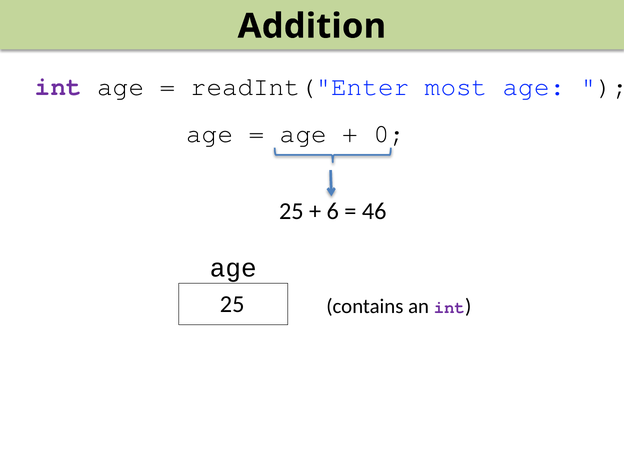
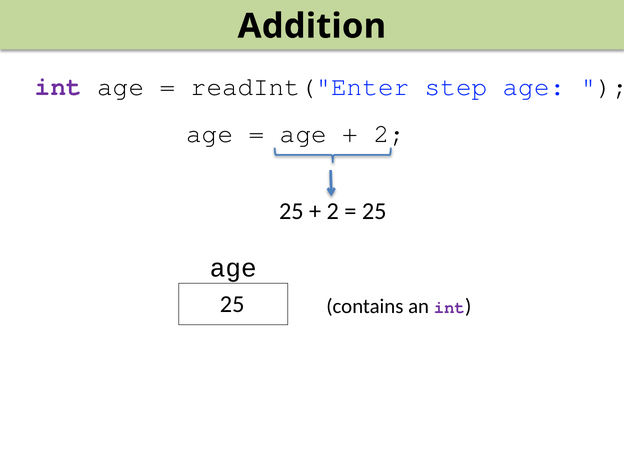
most: most -> step (456, 87)
0: 0 -> 2 (389, 133)
6: 6 -> 2 (333, 211)
46: 46 -> 25 (374, 211)
